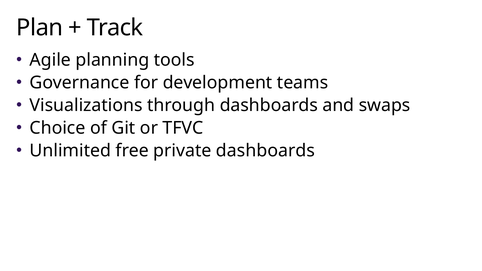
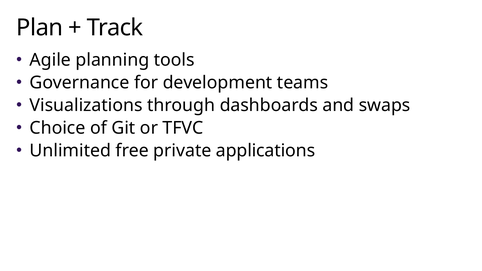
private dashboards: dashboards -> applications (266, 151)
